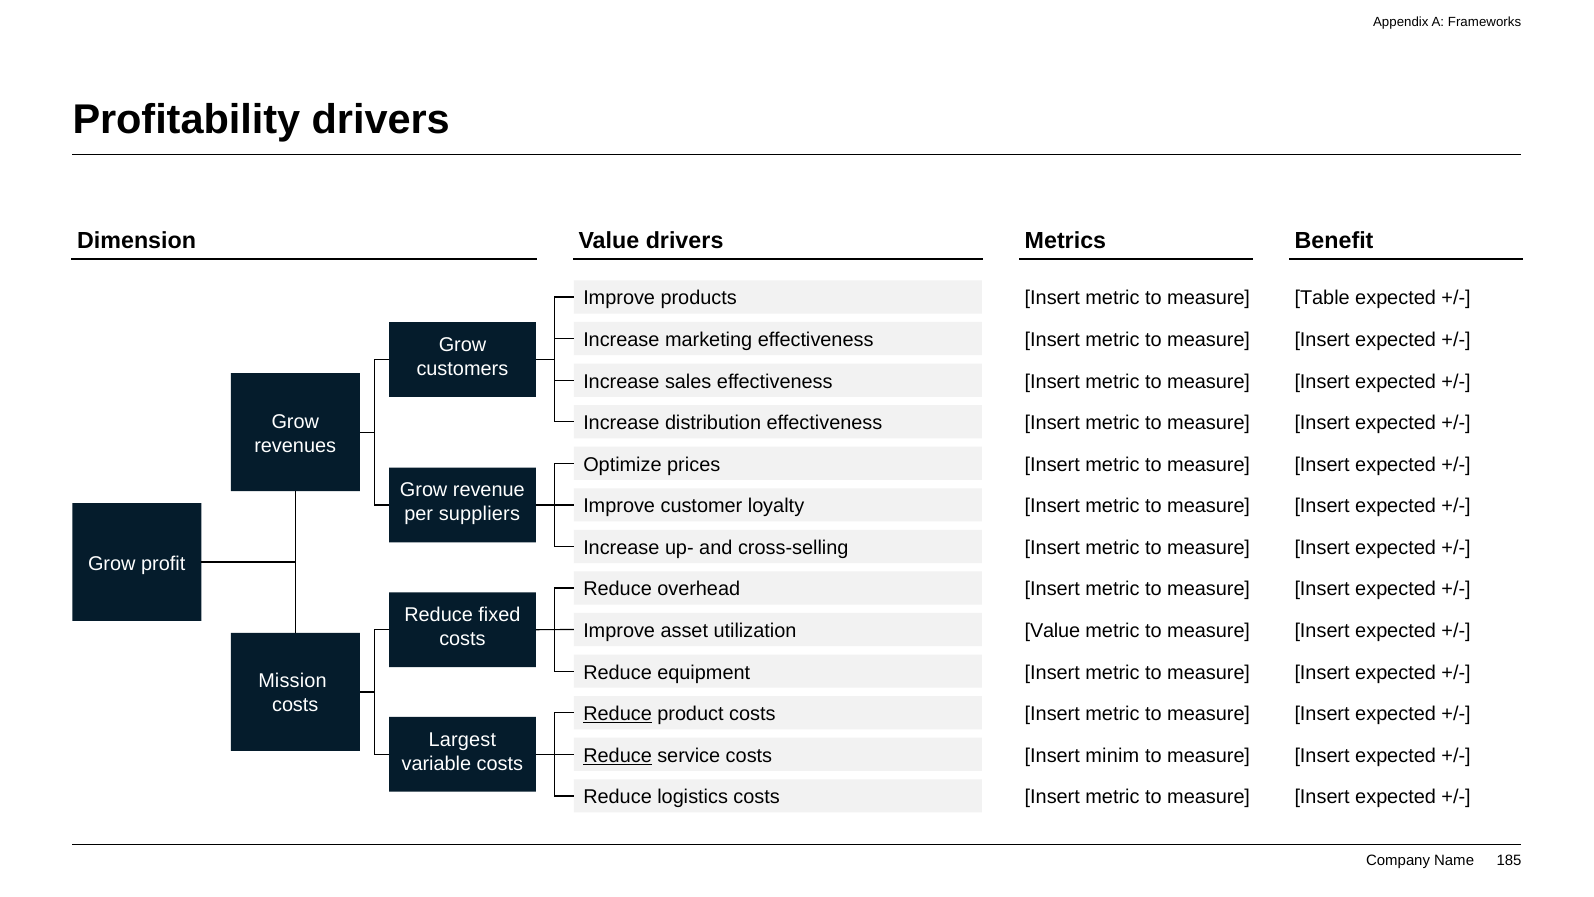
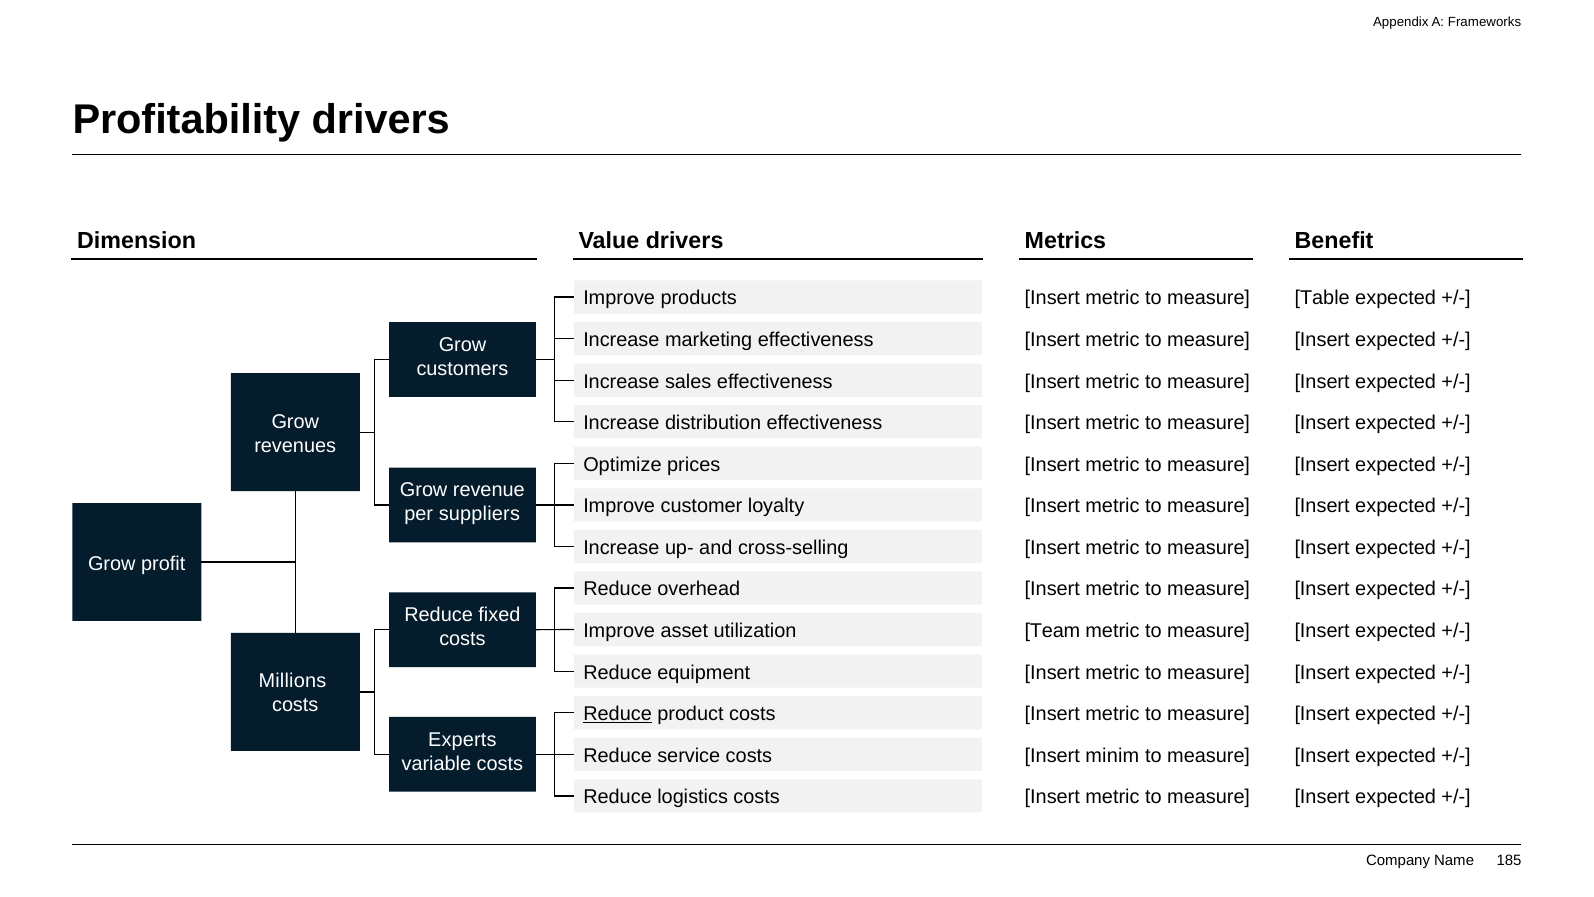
Value: Value -> Team (1052, 631)
Mission: Mission -> Millions (292, 681)
Largest: Largest -> Experts (462, 739)
Reduce underline: present -> none (618, 755)
